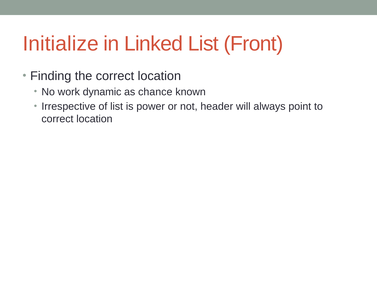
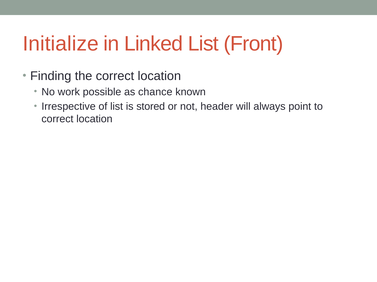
dynamic: dynamic -> possible (102, 92)
power: power -> stored (151, 107)
